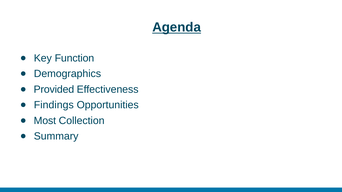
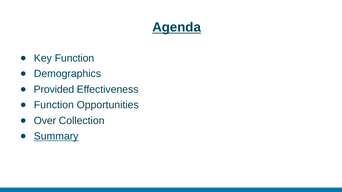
Findings: Findings -> Function (54, 105)
Most: Most -> Over (45, 121)
Summary underline: none -> present (56, 137)
